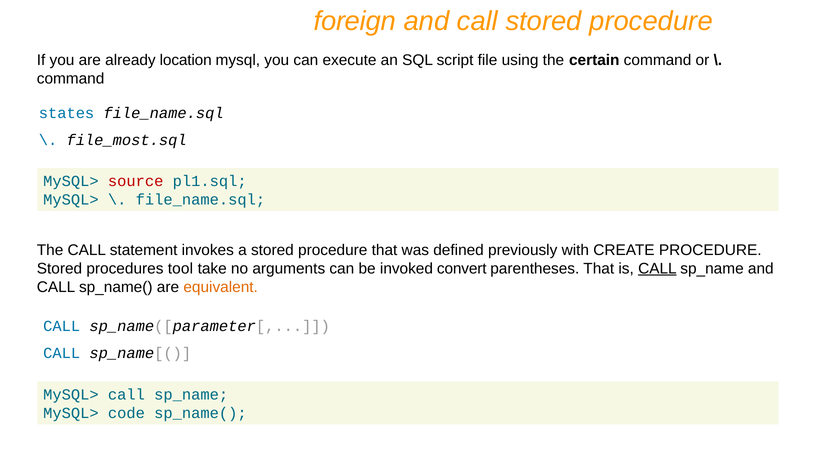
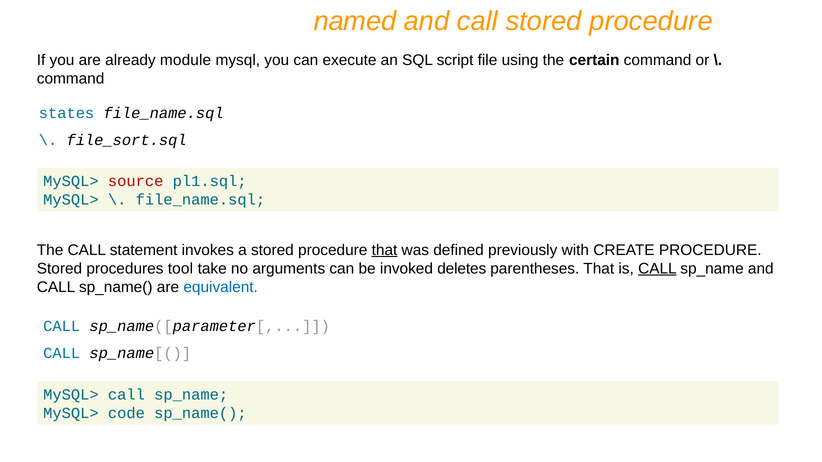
foreign: foreign -> named (355, 21)
location: location -> module (186, 60)
file_most.sql: file_most.sql -> file_sort.sql (127, 140)
that underline: none -> present (384, 250)
convert: convert -> deletes (462, 269)
equivalent colour: orange -> blue (221, 287)
